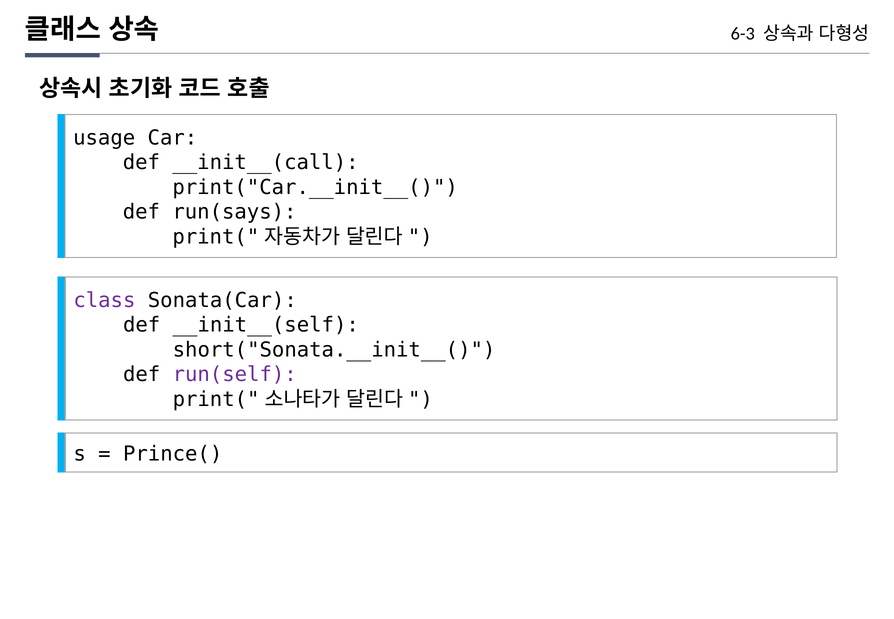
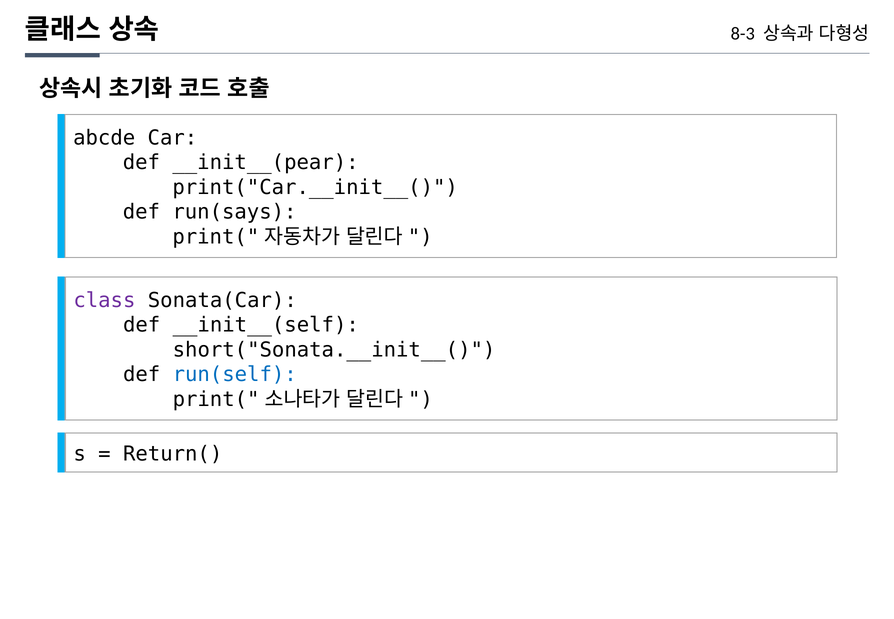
6-3: 6-3 -> 8-3 (743, 34)
usage: usage -> abcde (104, 138)
__init__(call: __init__(call -> __init__(pear (266, 163)
run(self colour: purple -> blue (235, 375)
Prince(: Prince( -> Return( (173, 454)
